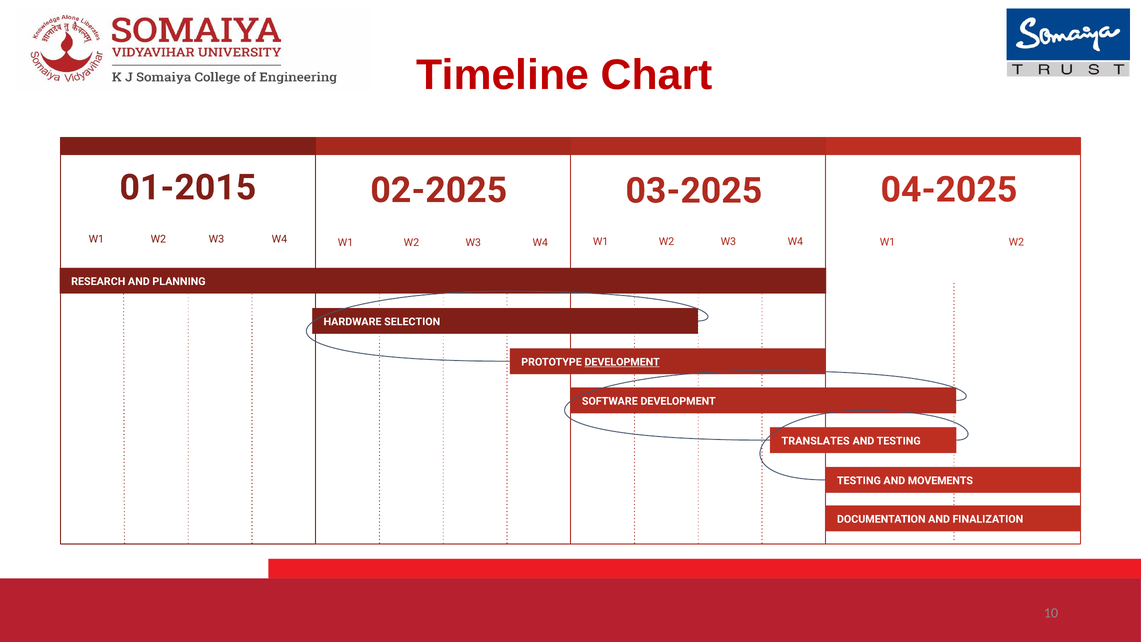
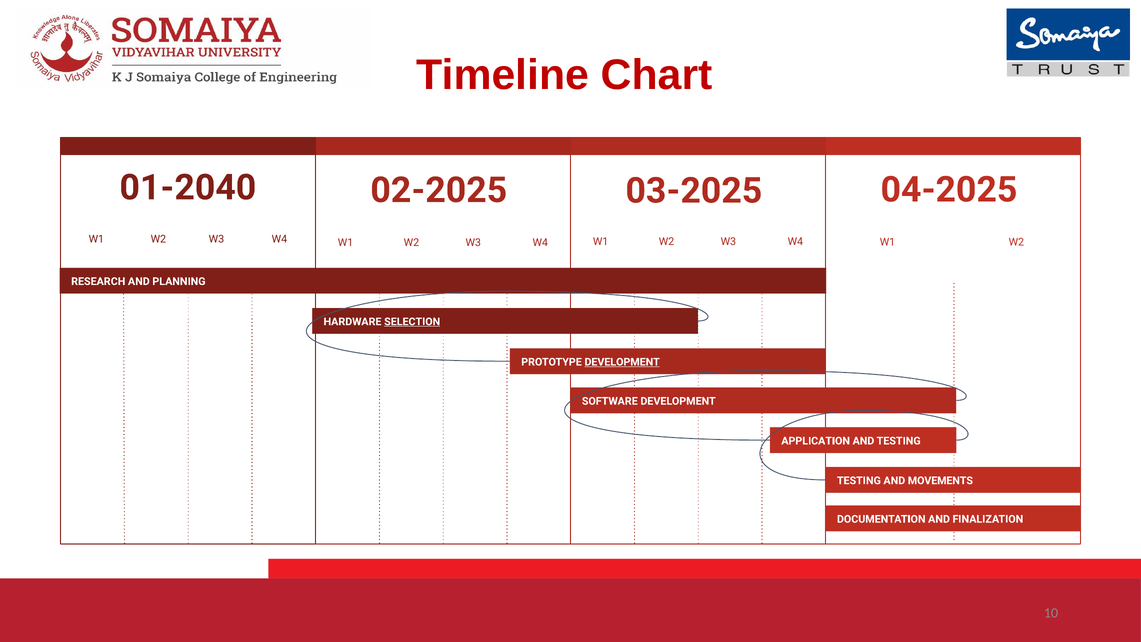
01-2015: 01-2015 -> 01-2040 (188, 188)
SELECTION underline: none -> present (412, 322)
TRANSLATES: TRANSLATES -> APPLICATION (816, 441)
